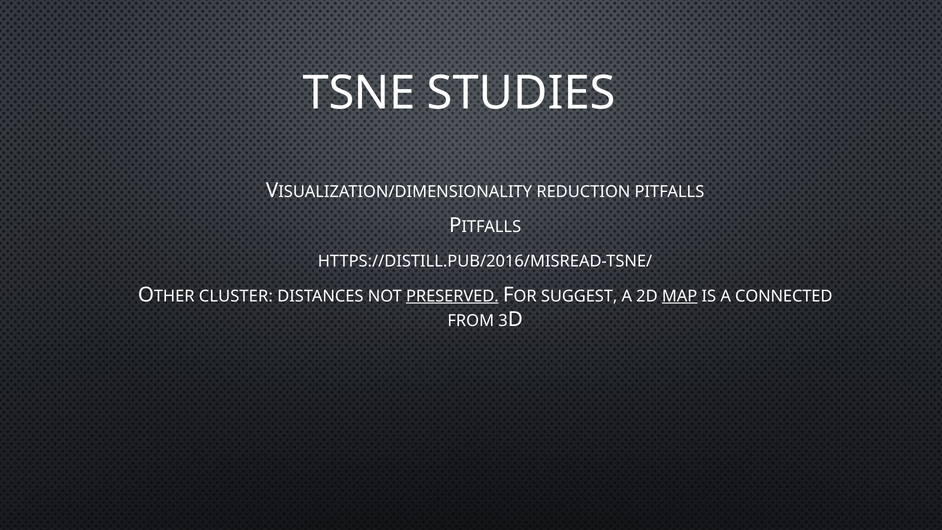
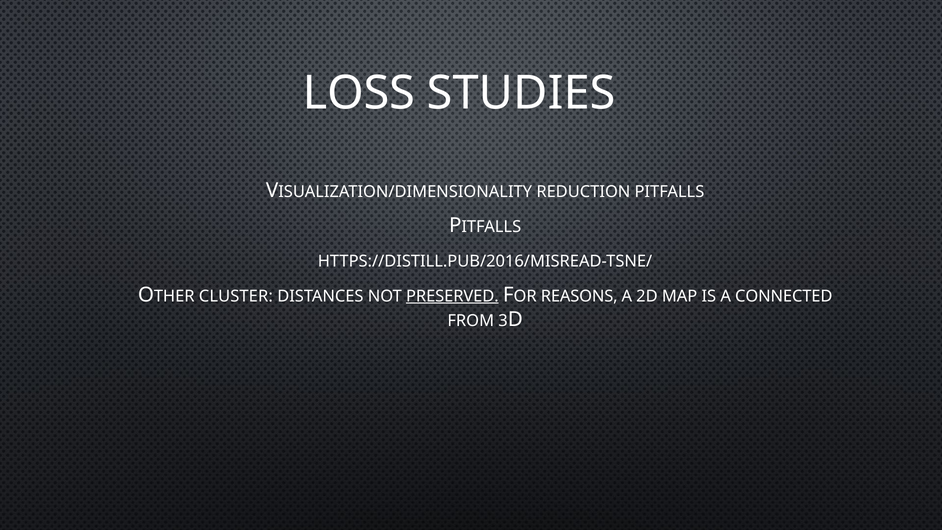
TSNE: TSNE -> LOSS (359, 93)
SUGGEST: SUGGEST -> REASONS (579, 296)
MAP underline: present -> none (680, 296)
